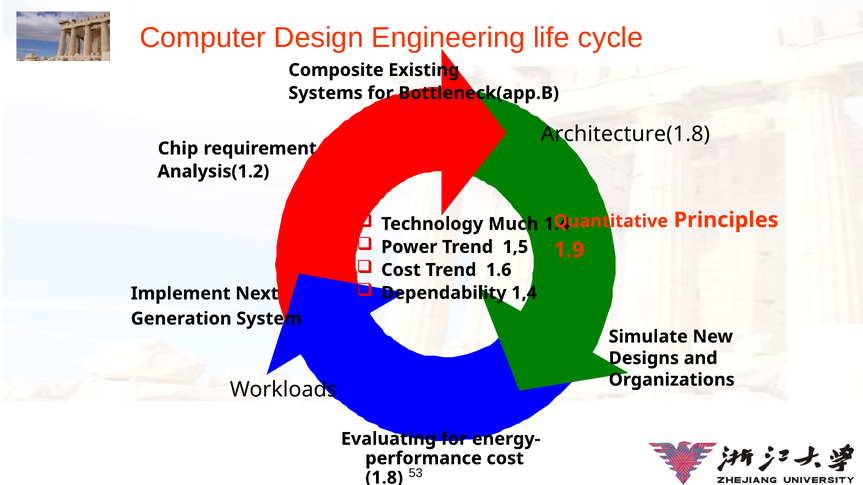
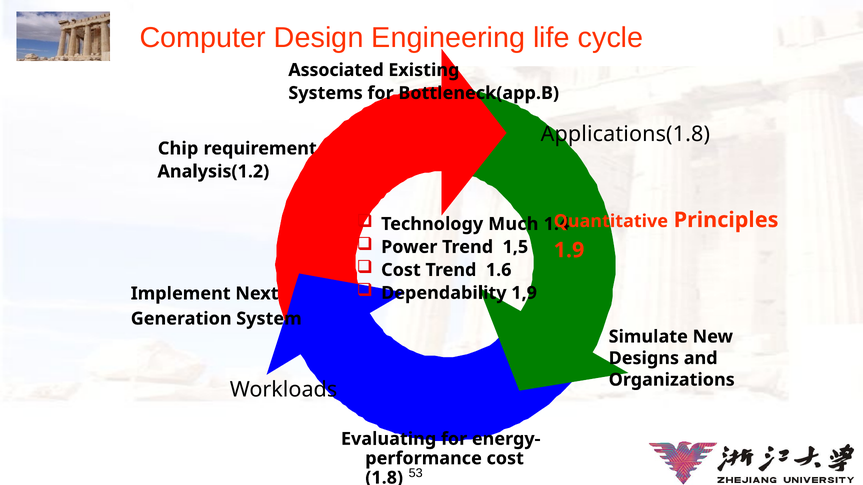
Composite: Composite -> Associated (336, 70)
Architecture(1.8: Architecture(1.8 -> Applications(1.8 (625, 134)
1,4: 1,4 -> 1,9 (524, 293)
